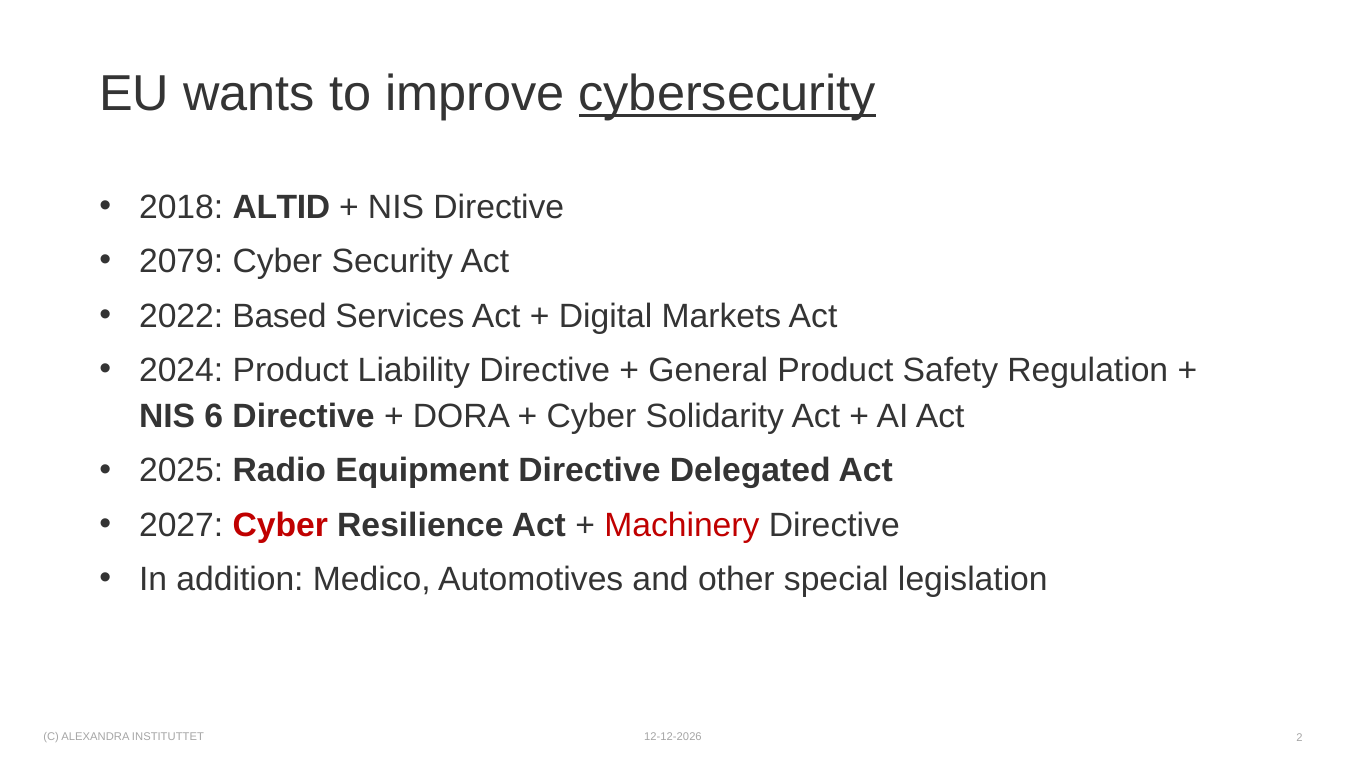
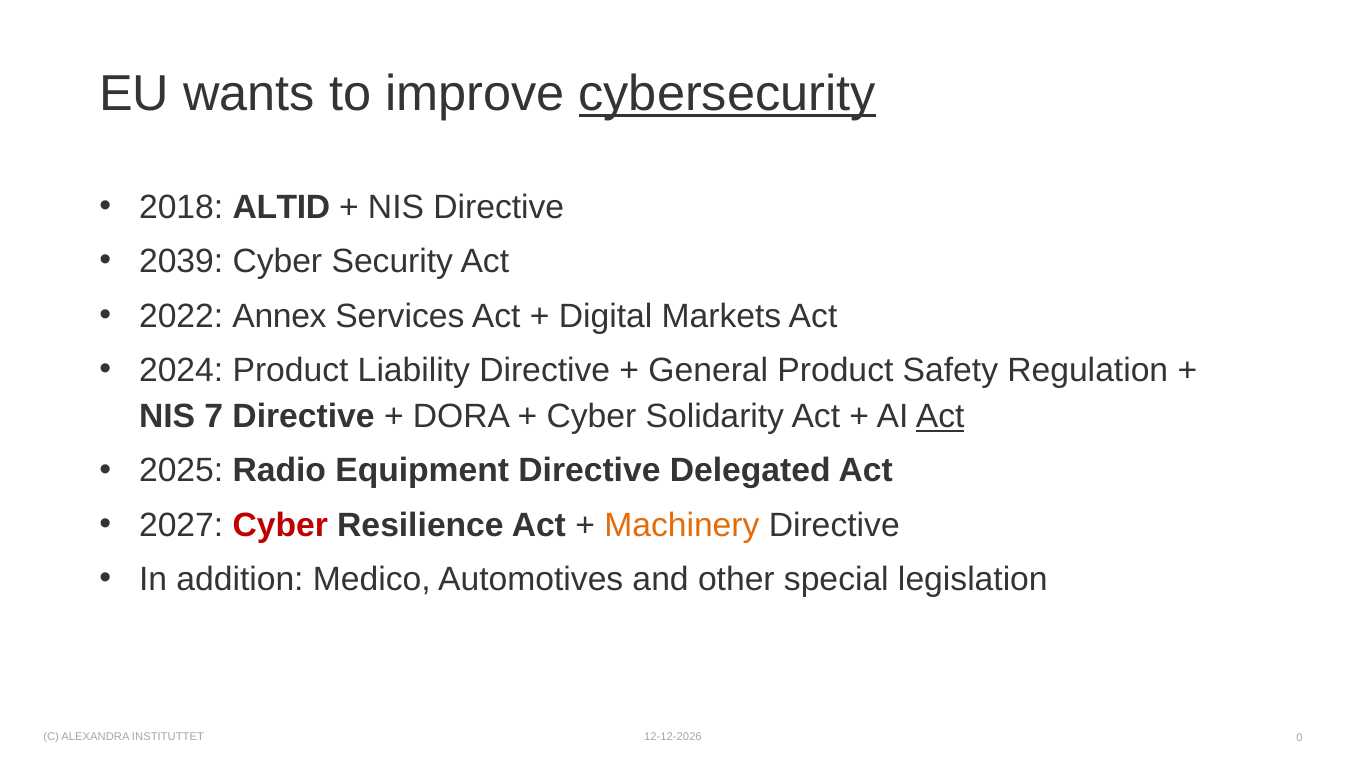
2079: 2079 -> 2039 (181, 261)
Based: Based -> Annex (279, 316)
6: 6 -> 7 (214, 416)
Act underline: none -> present (940, 416)
Machinery colour: red -> orange (682, 525)
2: 2 -> 0 (1300, 737)
